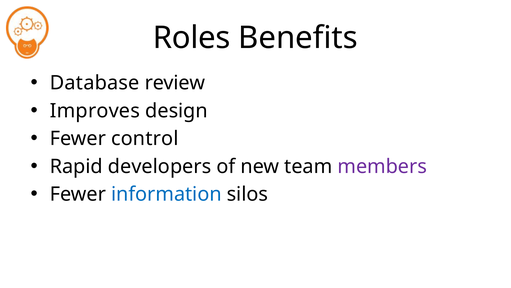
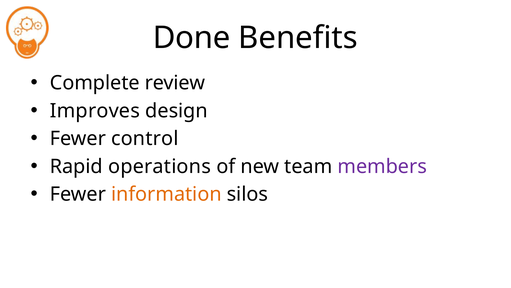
Roles: Roles -> Done (192, 38)
Database: Database -> Complete (95, 83)
developers: developers -> operations (160, 166)
information colour: blue -> orange (166, 194)
